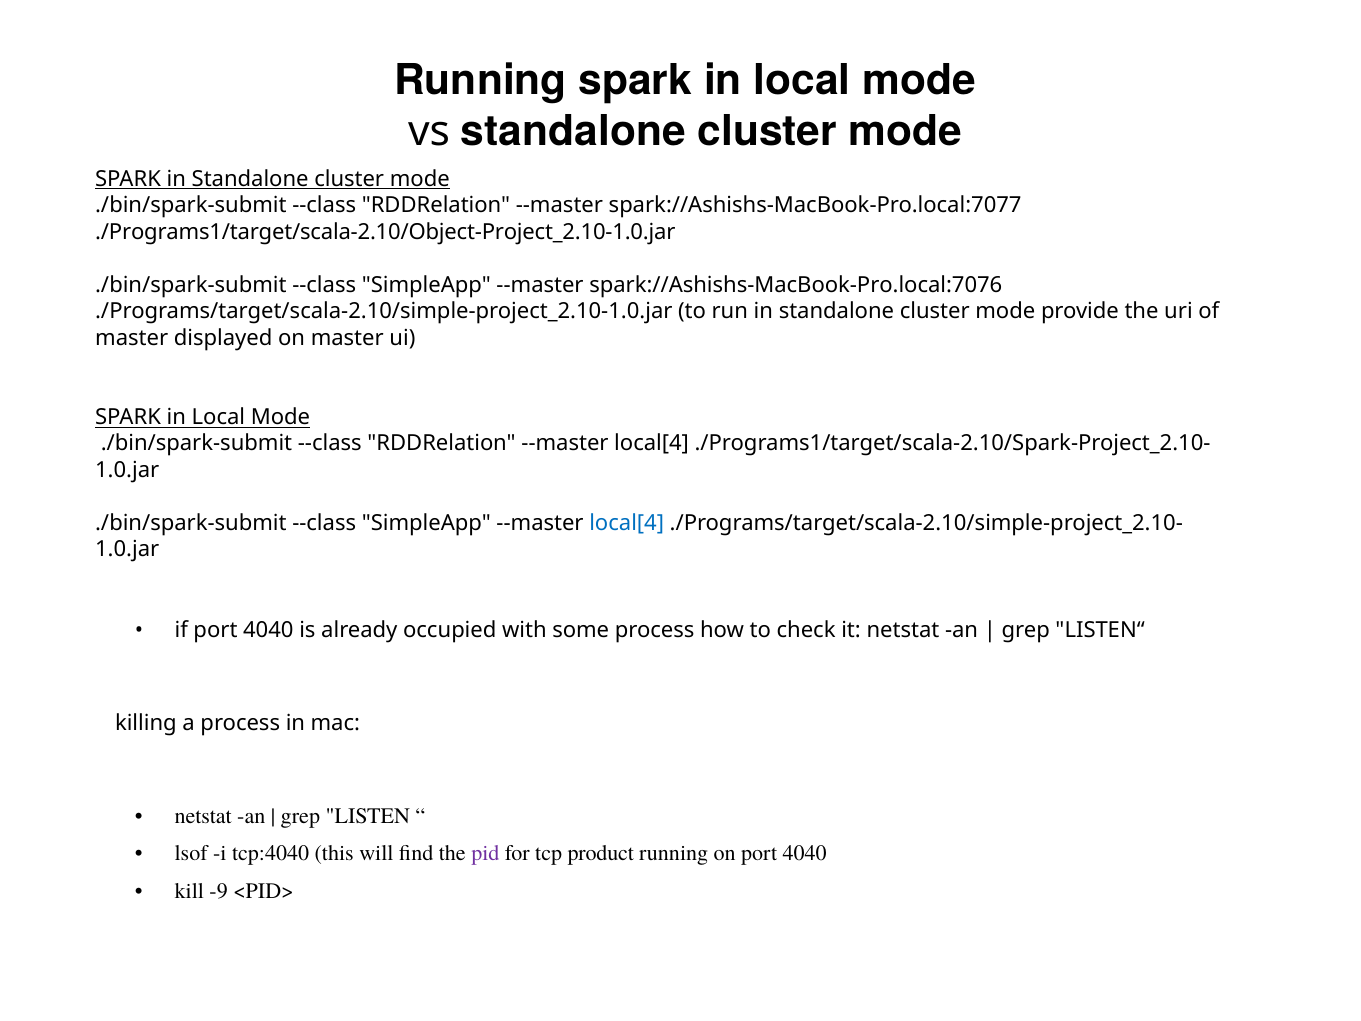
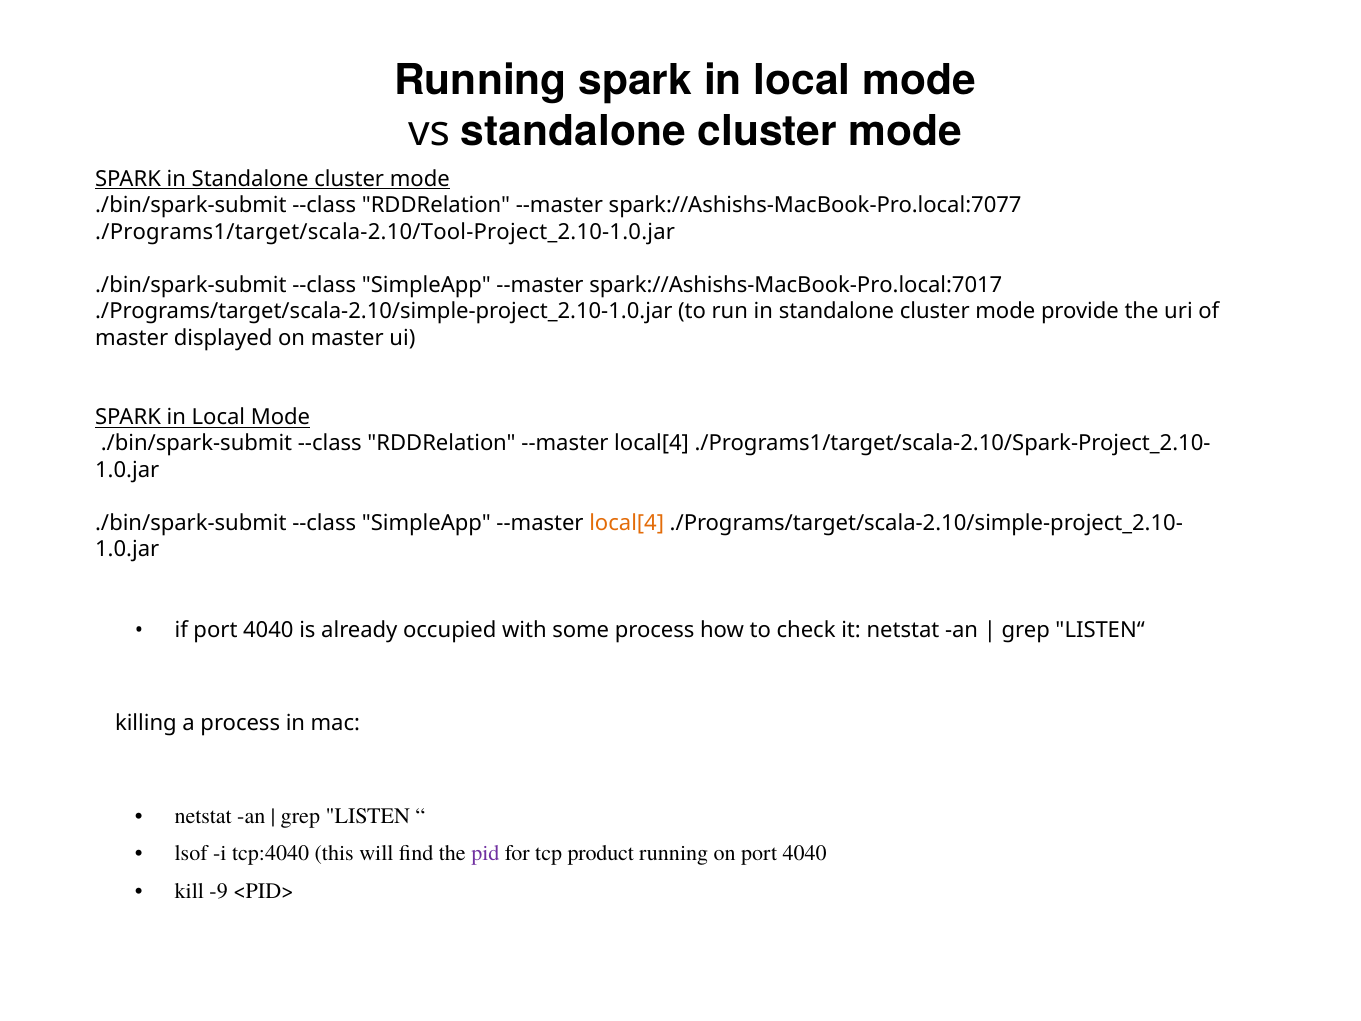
./Programs1/target/scala-2.10/Object-Project_2.10-1.0.jar: ./Programs1/target/scala-2.10/Object-Project_2.10-1.0.jar -> ./Programs1/target/scala-2.10/Tool-Project_2.10-1.0.jar (385, 232)
spark://Ashishs-MacBook-Pro.local:7076: spark://Ashishs-MacBook-Pro.local:7076 -> spark://Ashishs-MacBook-Pro.local:7017 (796, 285)
local[4 colour: blue -> orange (627, 523)
